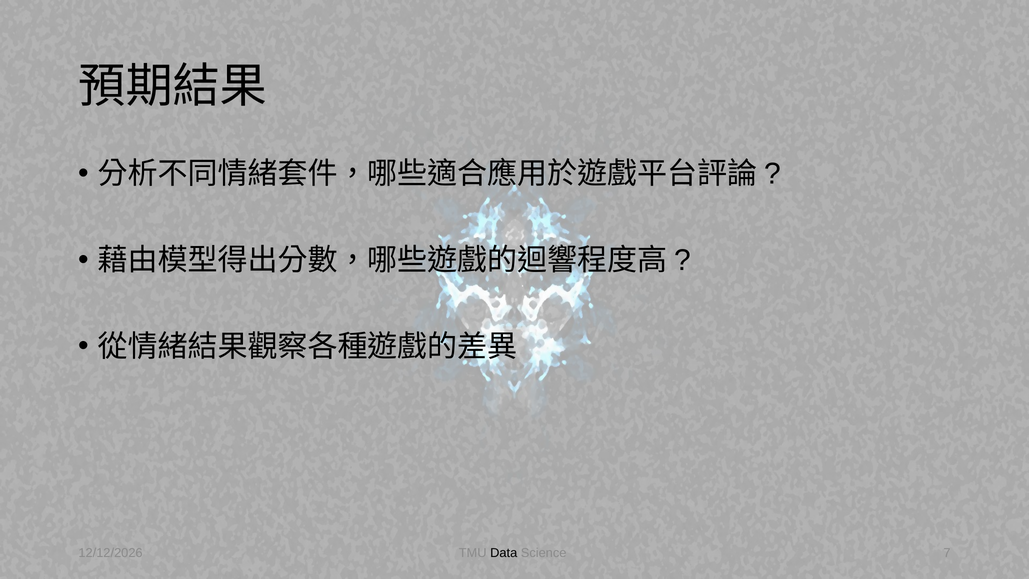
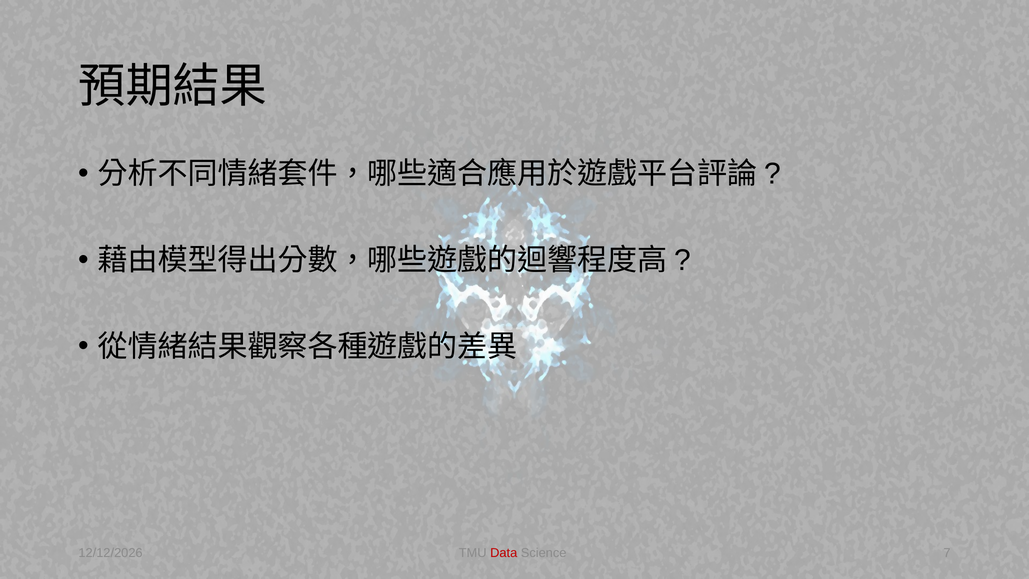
Data colour: black -> red (504, 553)
